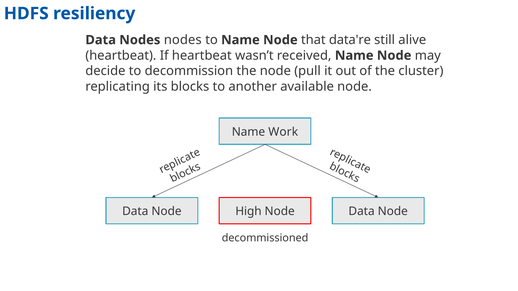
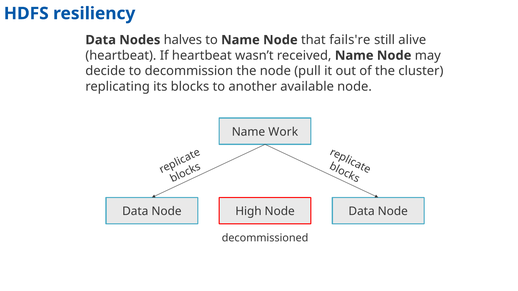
Nodes nodes: nodes -> halves (183, 40)
data're: data're -> fails're (350, 40)
